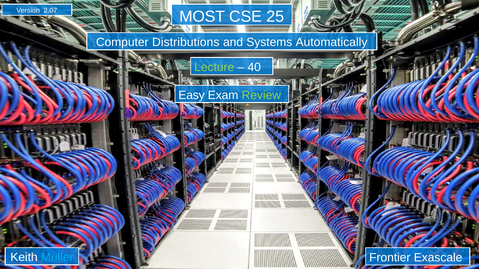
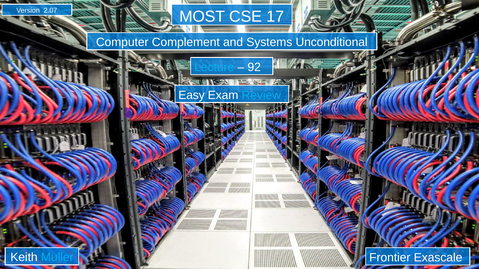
25: 25 -> 17 (275, 17)
Distributions: Distributions -> Complement (186, 42)
Automatically: Automatically -> Unconditional (332, 42)
Lecture colour: light green -> light blue (214, 67)
40: 40 -> 92 (254, 67)
Review colour: light green -> light blue (261, 95)
